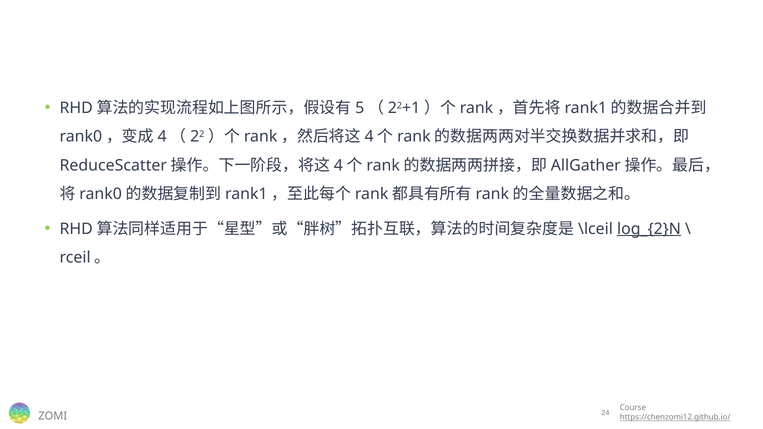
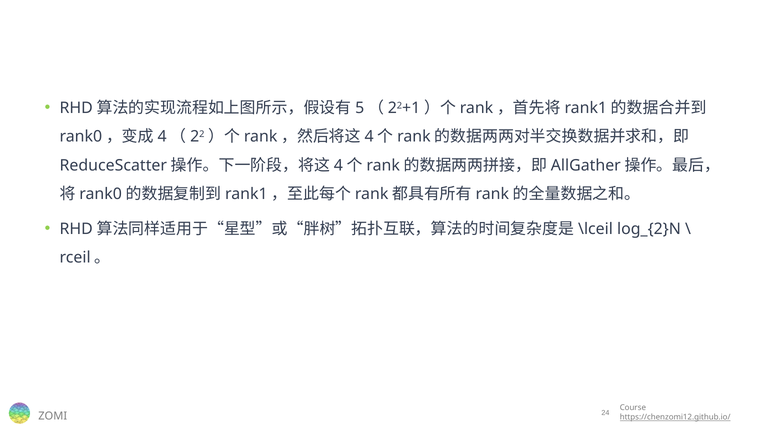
log_{2}N underline: present -> none (649, 229)
